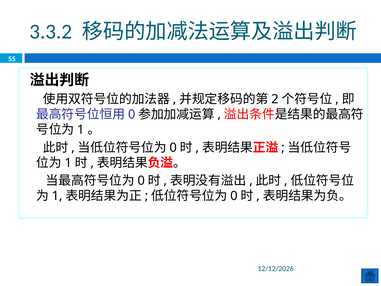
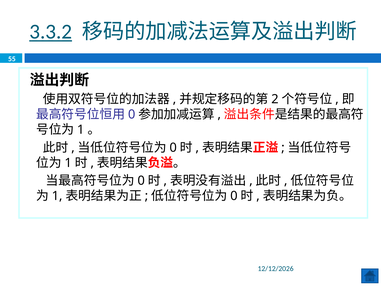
3.3.2 underline: none -> present (51, 32)
